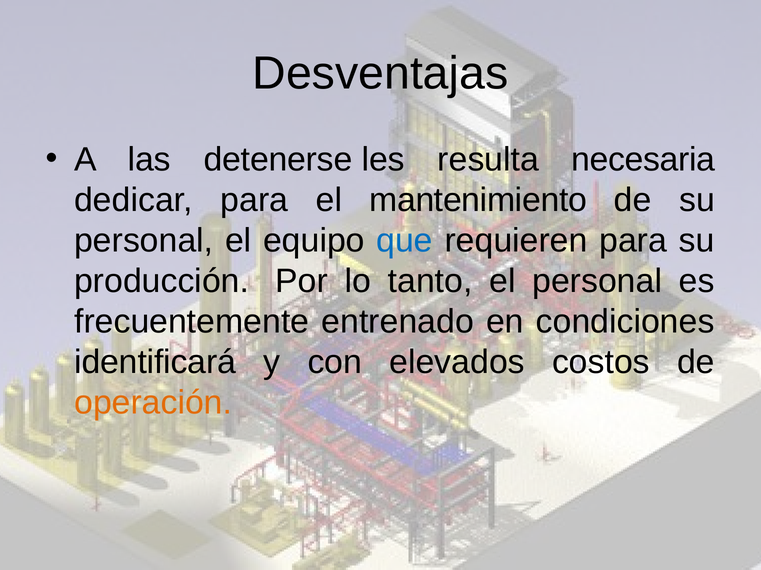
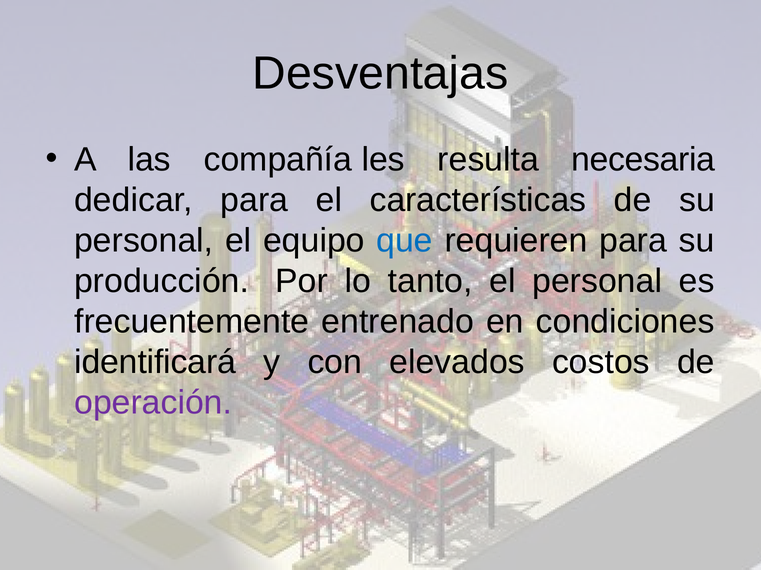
detenerse: detenerse -> compañía (278, 160)
mantenimiento: mantenimiento -> características (478, 200)
operación colour: orange -> purple (153, 403)
